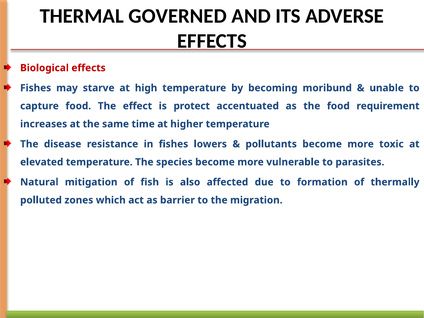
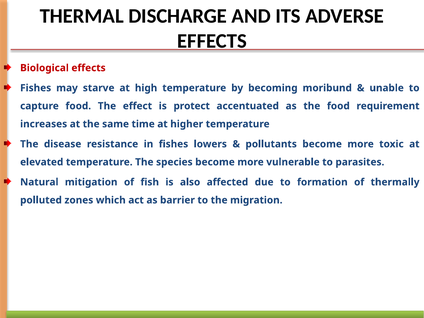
GOVERNED: GOVERNED -> DISCHARGE (178, 16)
